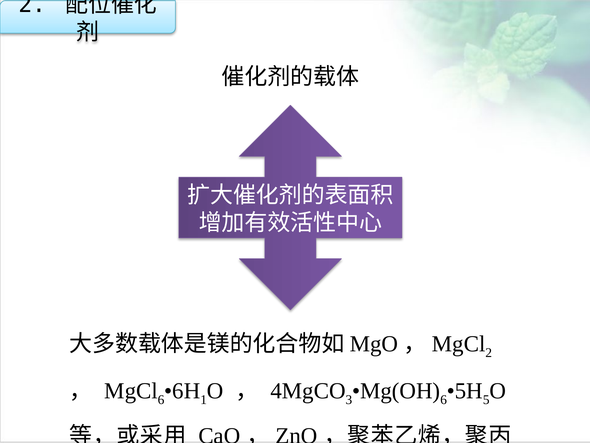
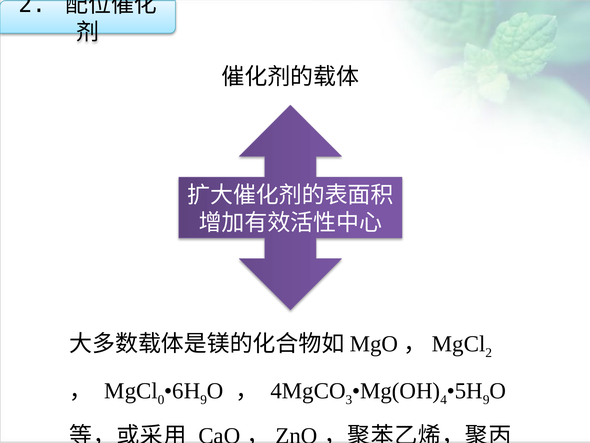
6: 6 -> 0 (161, 399)
1: 1 -> 9 (204, 399)
6: 6 -> 4 (444, 399)
5: 5 -> 9 (486, 399)
